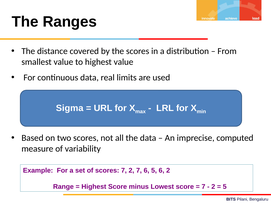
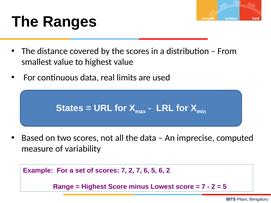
Sigma: Sigma -> States (70, 108)
